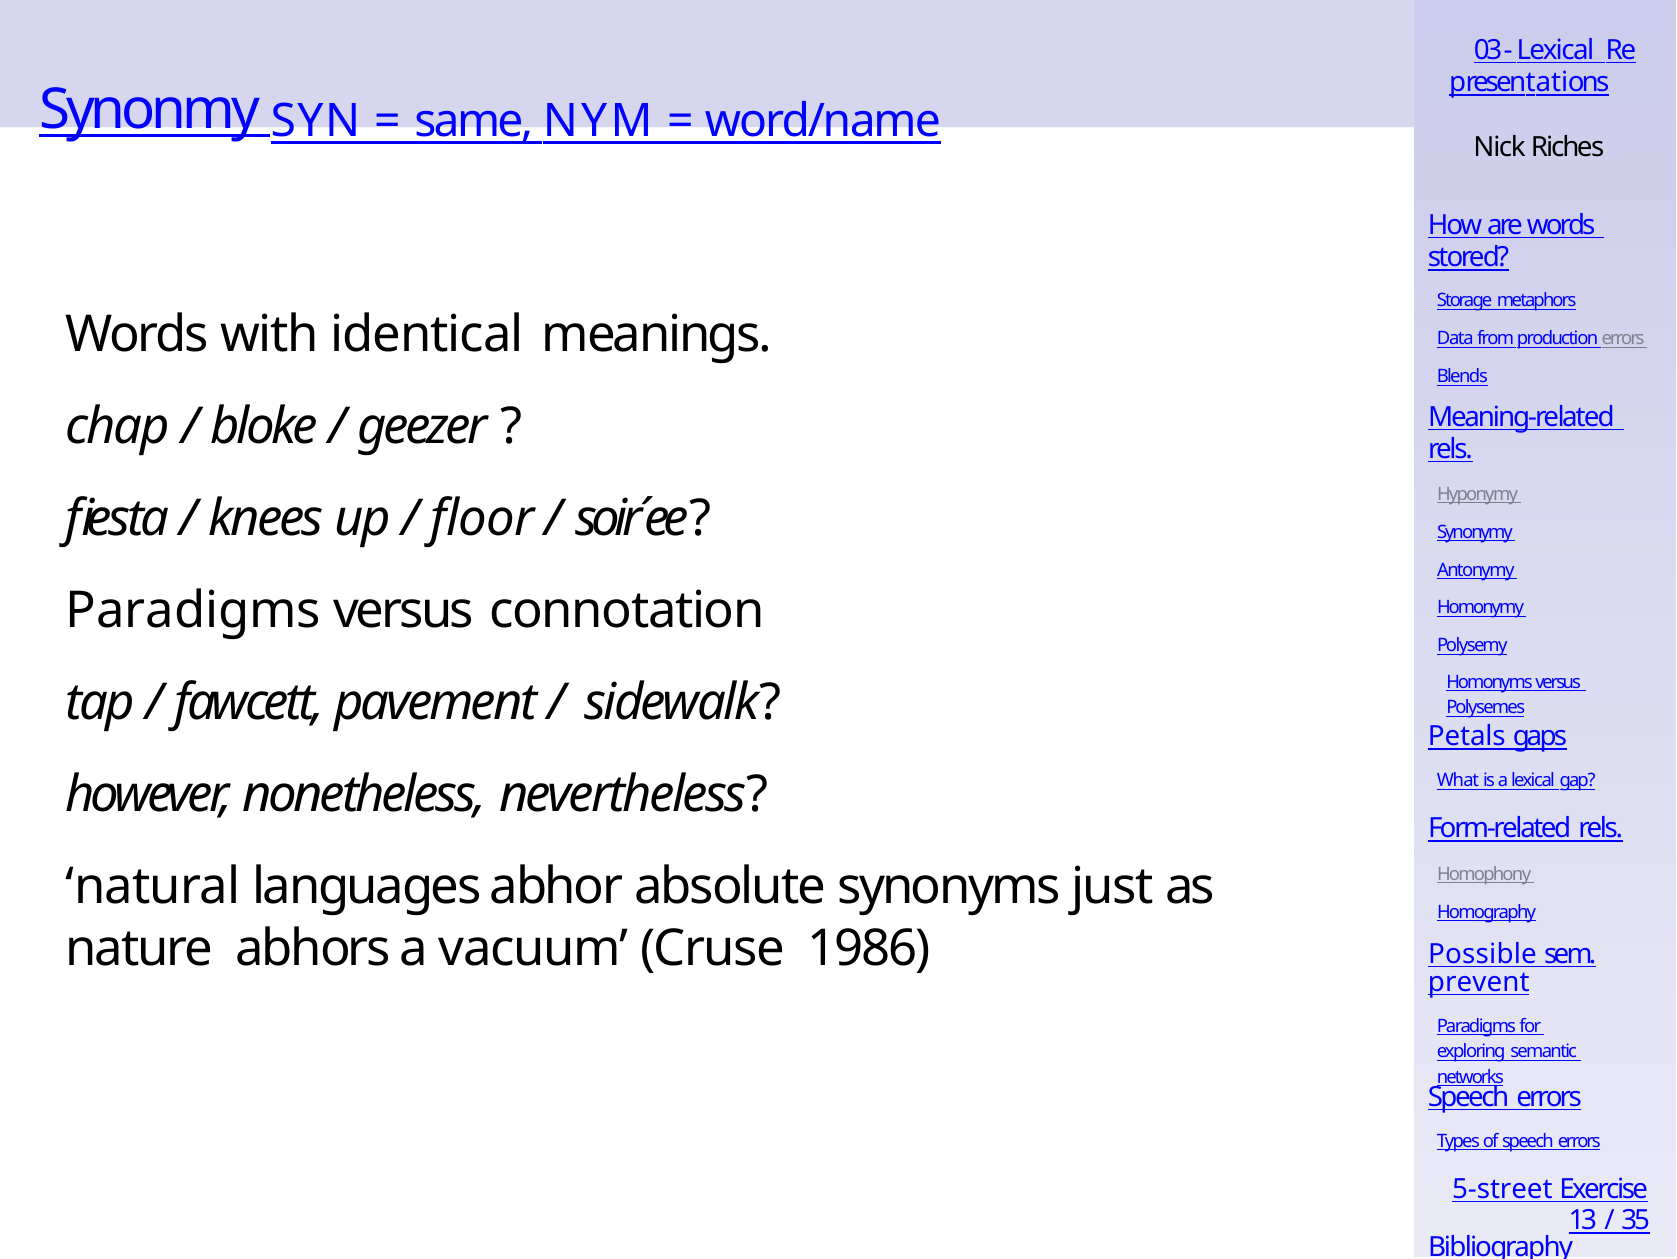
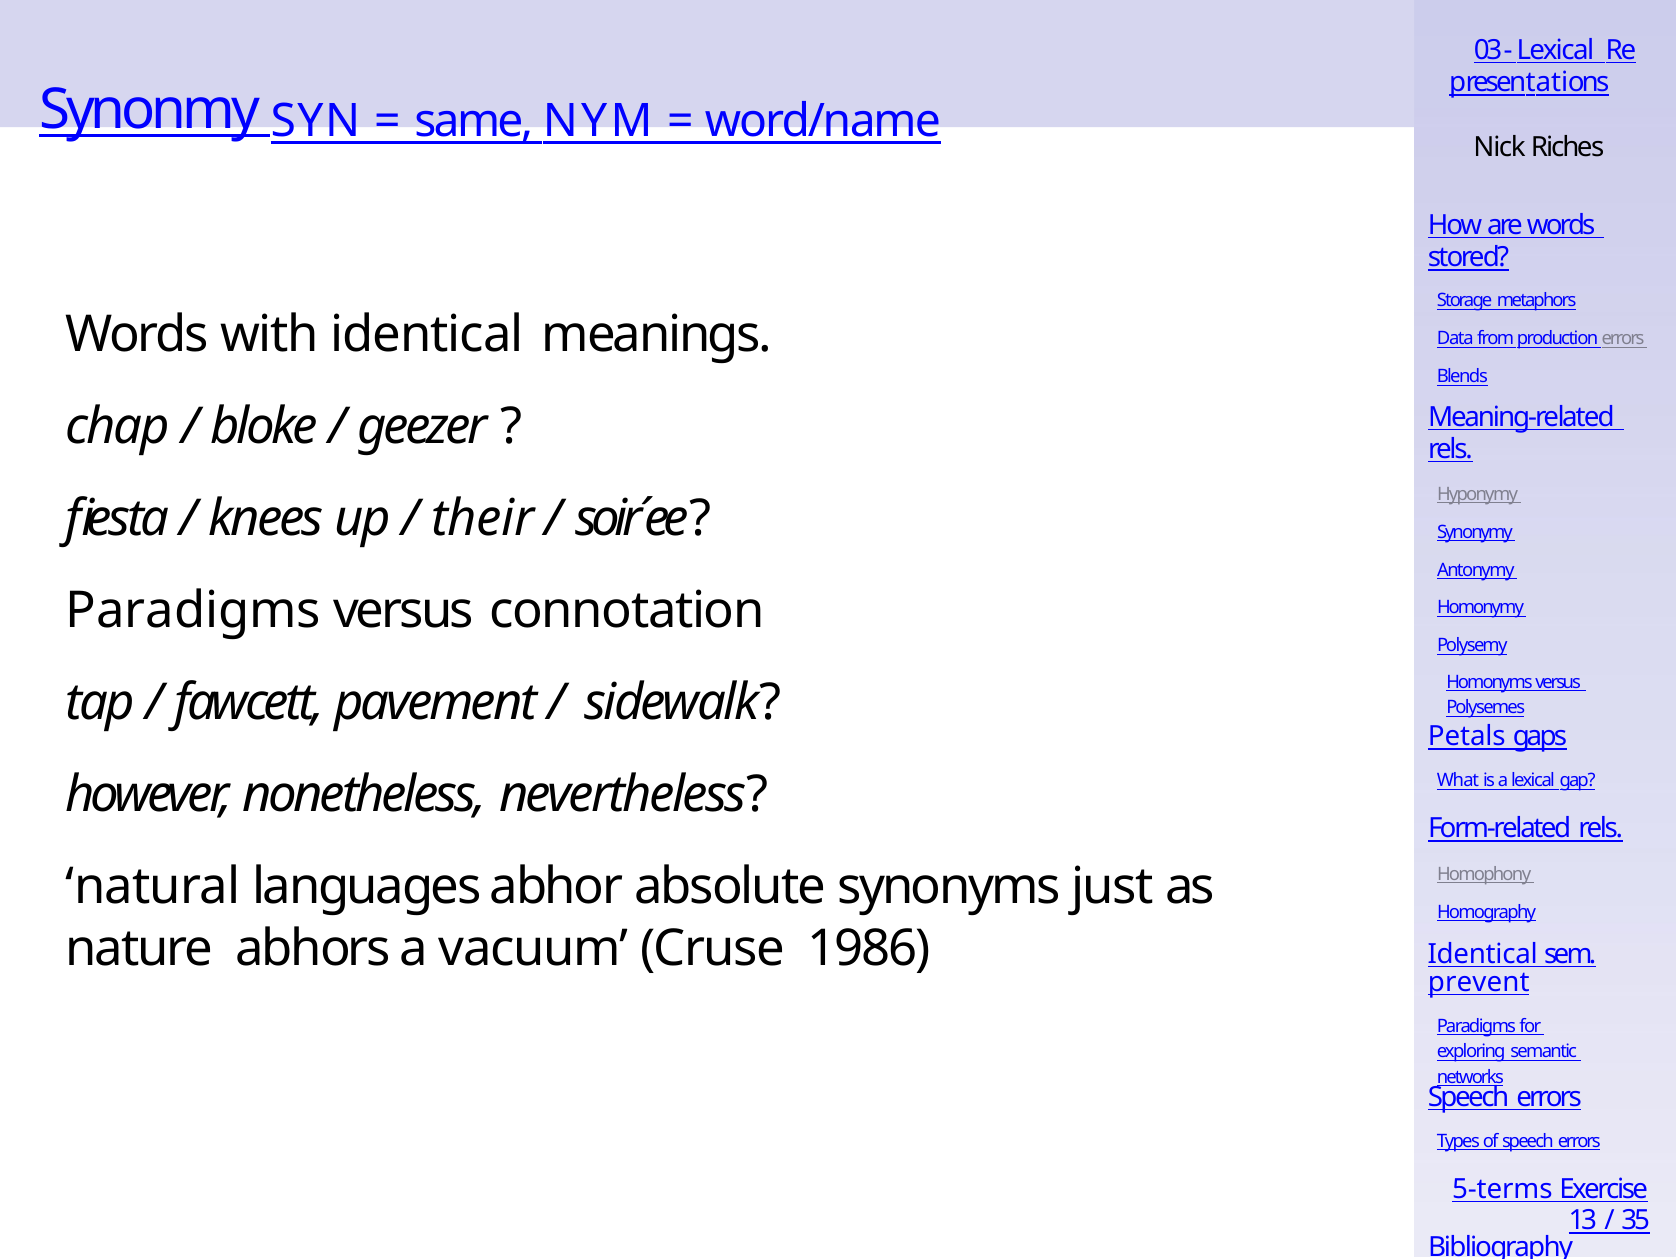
floor: floor -> their (483, 519)
Possible: Possible -> Identical (1483, 954)
5-street: 5-street -> 5-terms (1502, 1189)
